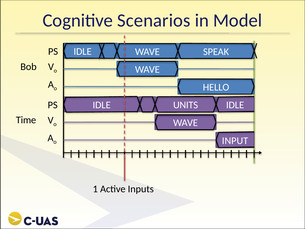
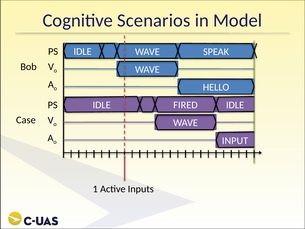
UNITS: UNITS -> FIRED (185, 105)
Time: Time -> Case (26, 120)
